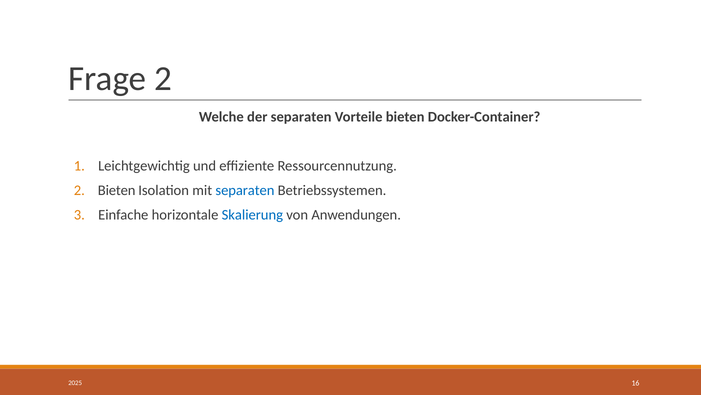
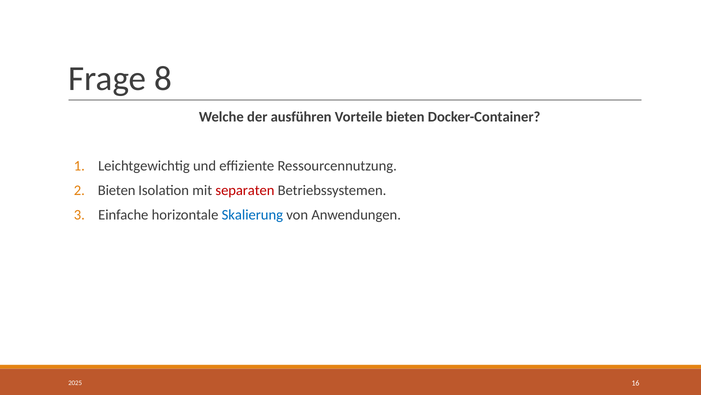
Frage 2: 2 -> 8 (163, 79)
der separaten: separaten -> ausführen (301, 117)
separaten colour: blue -> red (245, 190)
